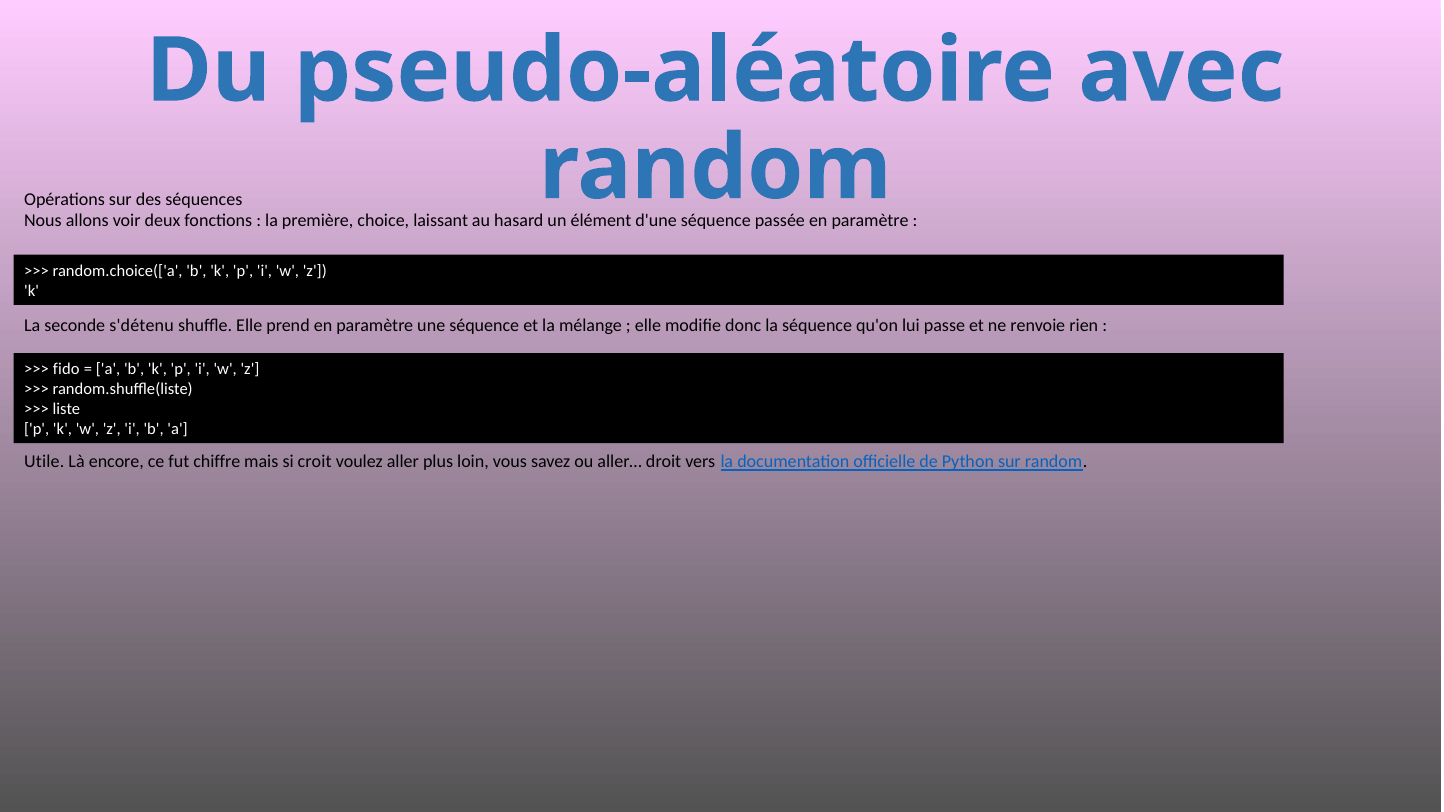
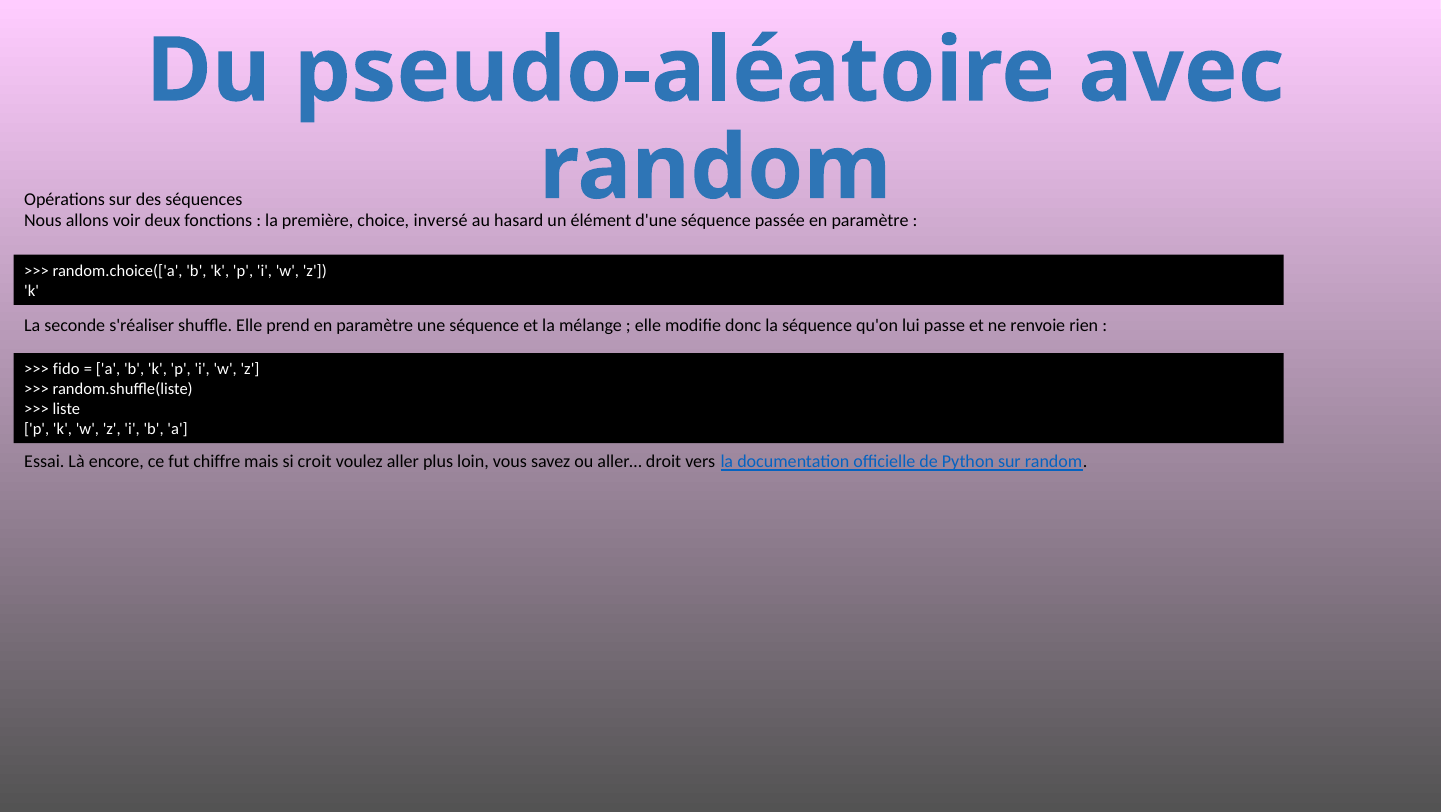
laissant: laissant -> inversé (441, 221)
s'détenu: s'détenu -> s'réaliser (142, 325)
Utile: Utile -> Essai (44, 462)
